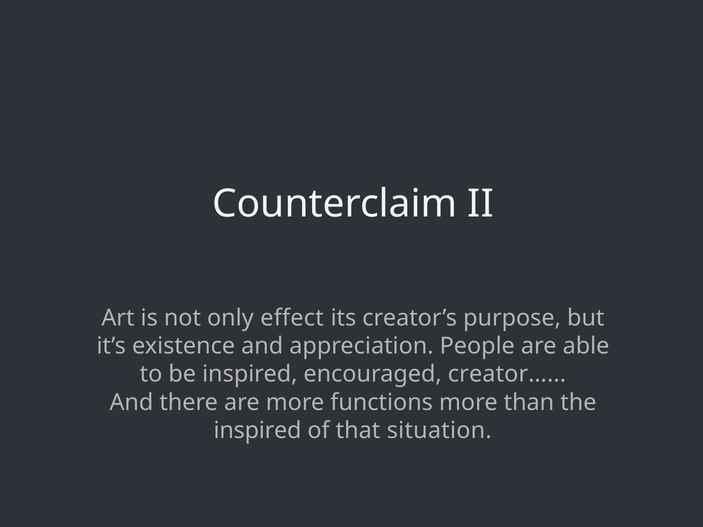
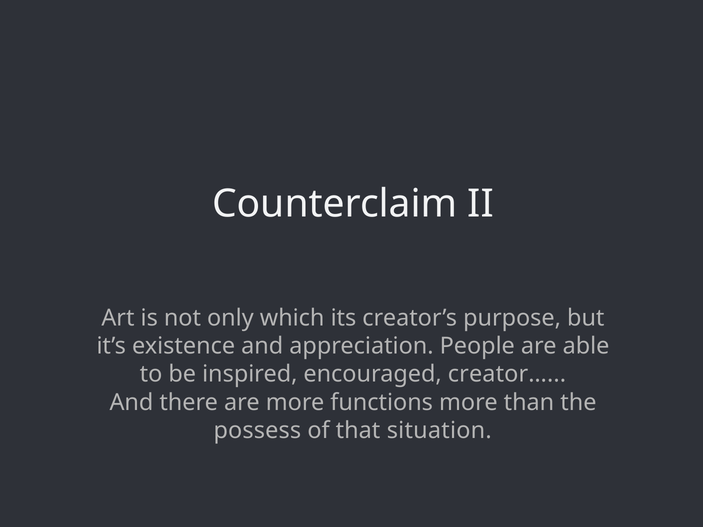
effect: effect -> which (292, 318)
inspired: inspired -> possess (257, 431)
